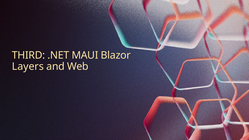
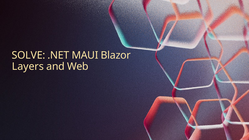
THIRD: THIRD -> SOLVE (29, 55)
